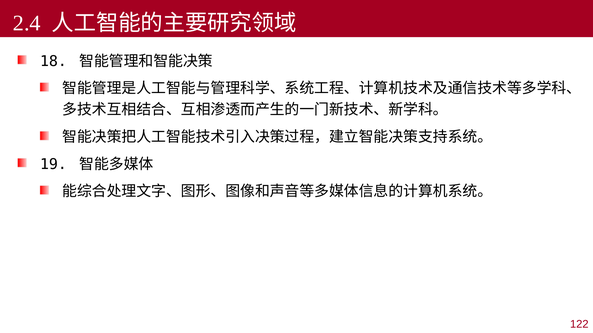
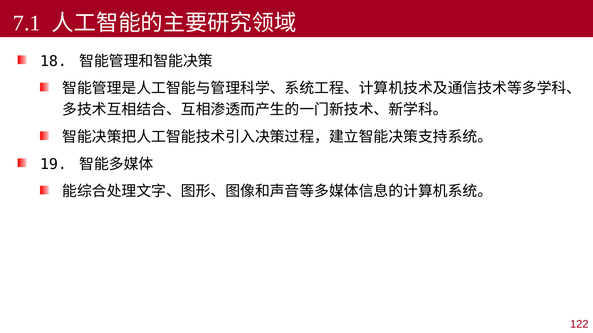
2.4: 2.4 -> 7.1 (27, 23)
